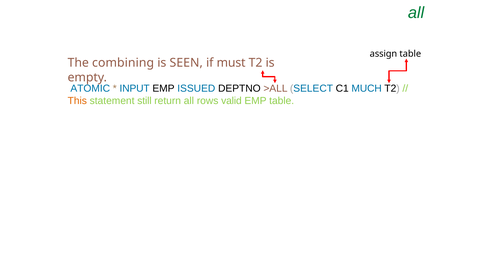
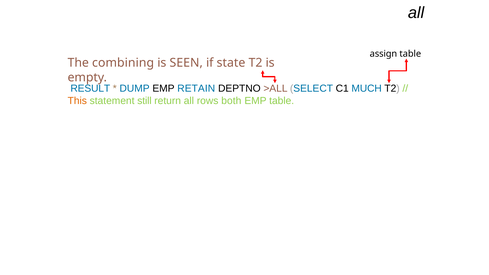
all colour: green -> black (416, 13)
must: must -> state (231, 63)
ATOMIC: ATOMIC -> RESULT (90, 89)
INPUT: INPUT -> DUMP (135, 89)
ISSUED: ISSUED -> RETAIN (196, 89)
valid: valid -> both (231, 101)
